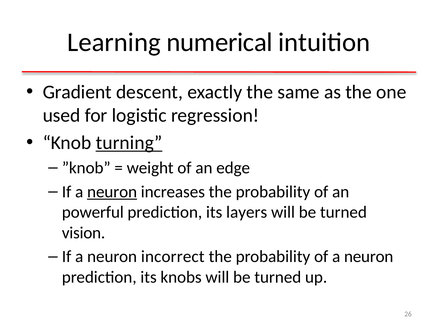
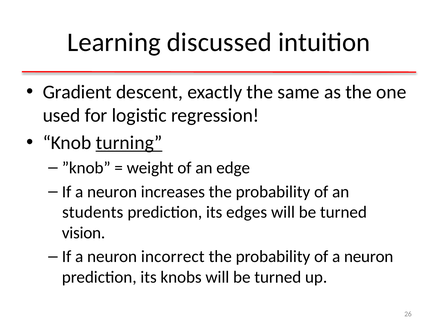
numerical: numerical -> discussed (219, 42)
neuron underline: present -> none (112, 192)
powerful: powerful -> students (93, 212)
layers: layers -> edges (247, 212)
